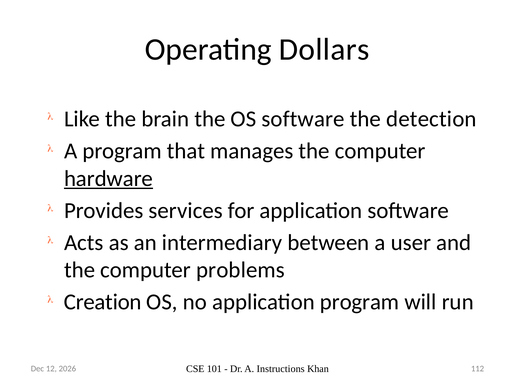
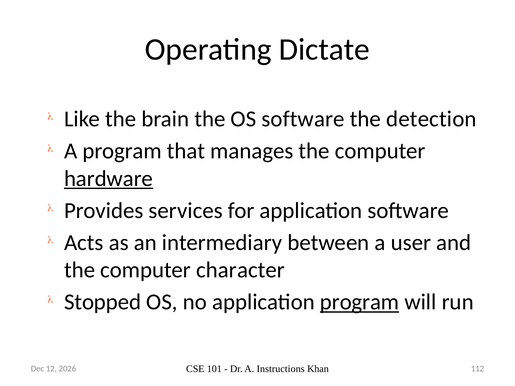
Dollars: Dollars -> Dictate (324, 50)
problems: problems -> character (241, 270)
Creation: Creation -> Stopped (103, 302)
program underline: none -> present (360, 302)
